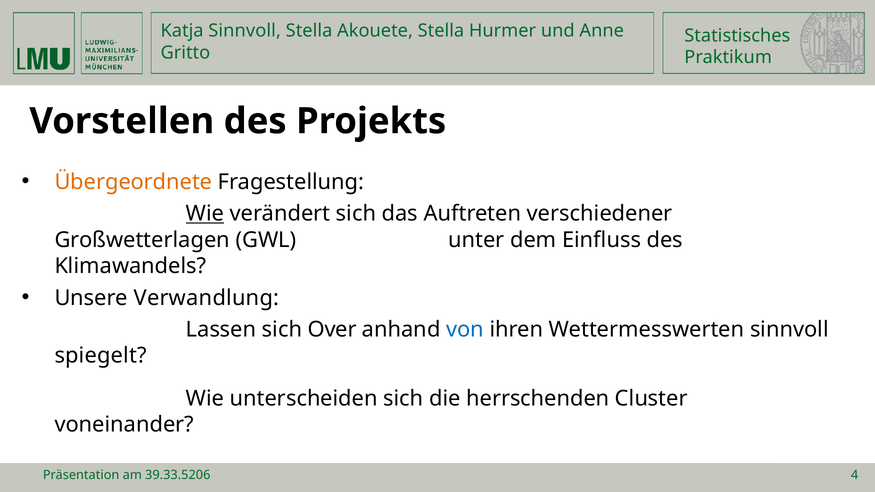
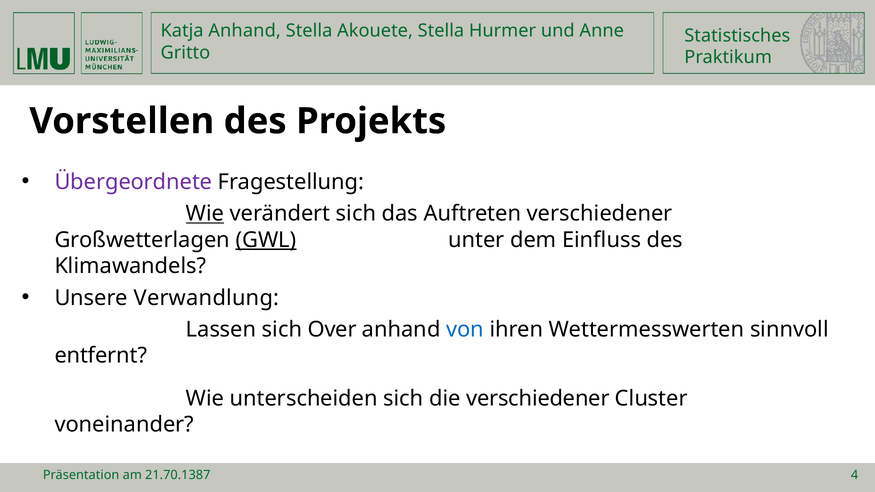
Katja Sinnvoll: Sinnvoll -> Anhand (245, 31)
Übergeordnete colour: orange -> purple (133, 182)
GWL underline: none -> present (266, 240)
spiegelt: spiegelt -> entfernt (101, 356)
die herrschenden: herrschenden -> verschiedener (538, 399)
39.33.5206: 39.33.5206 -> 21.70.1387 (178, 475)
